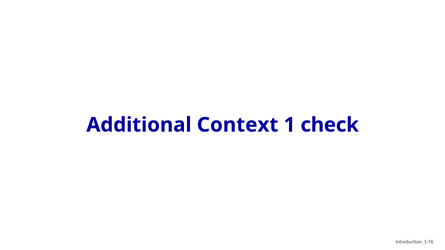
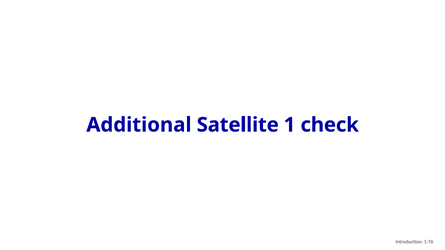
Context: Context -> Satellite (238, 125)
